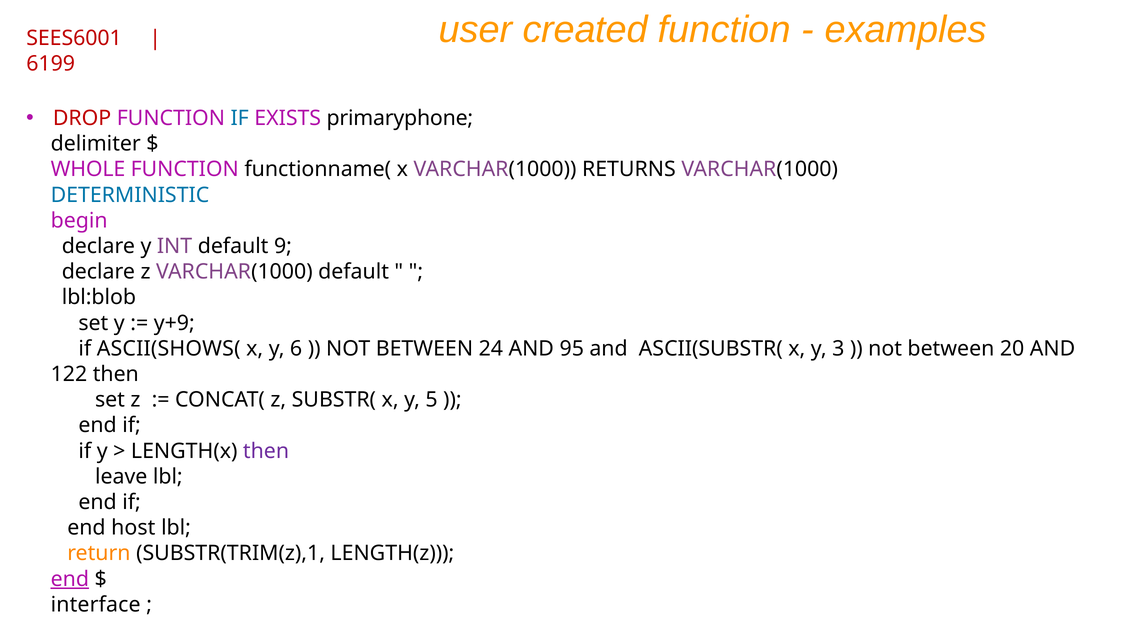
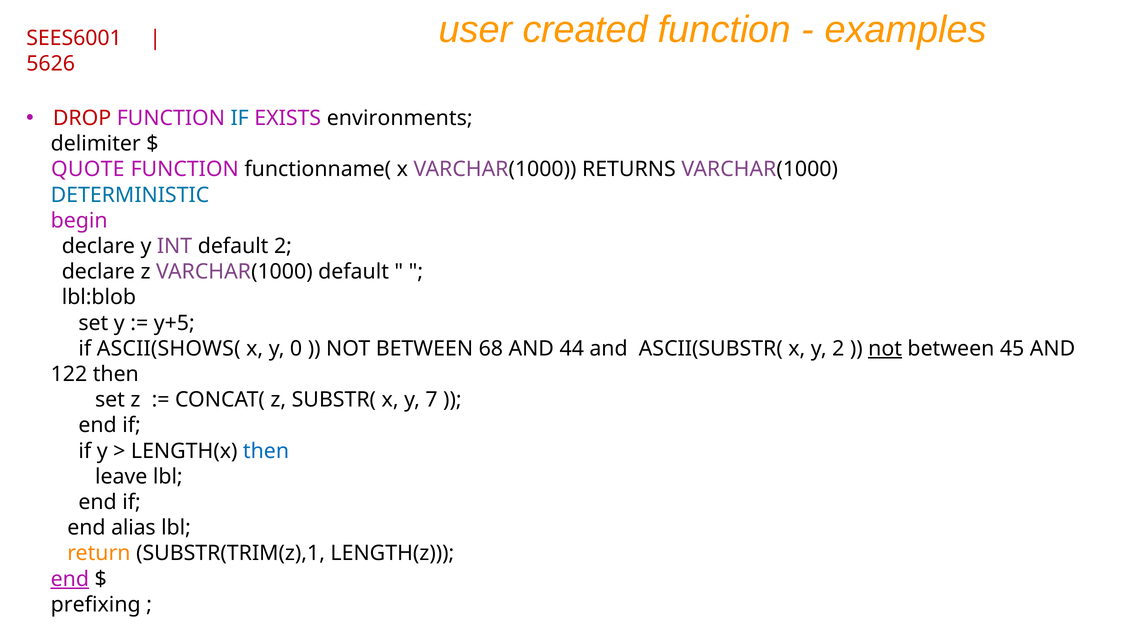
6199: 6199 -> 5626 (51, 64)
primaryphone: primaryphone -> environments (400, 118)
WHOLE: WHOLE -> QUOTE (88, 169)
default 9: 9 -> 2 (283, 246)
y+9: y+9 -> y+5 (174, 323)
6: 6 -> 0 (296, 349)
24: 24 -> 68 (491, 349)
95: 95 -> 44 (572, 349)
y 3: 3 -> 2 (838, 349)
not underline: none -> present (885, 349)
20: 20 -> 45 (1012, 349)
5: 5 -> 7 (432, 400)
then colour: purple -> blue (266, 451)
host: host -> alias (133, 528)
interface: interface -> prefixing (96, 605)
